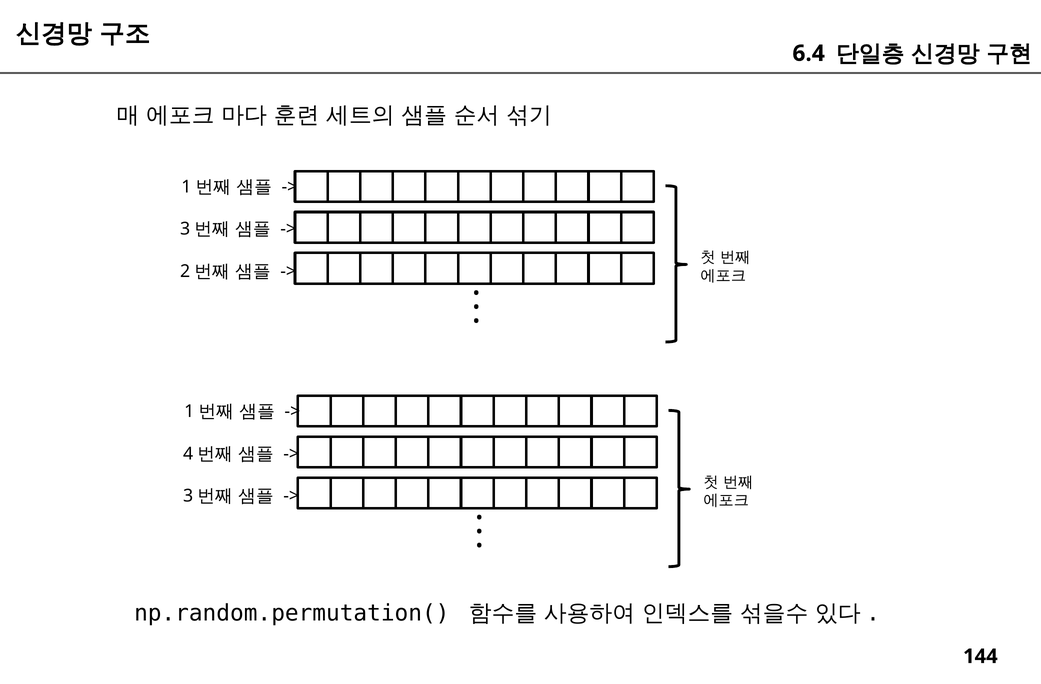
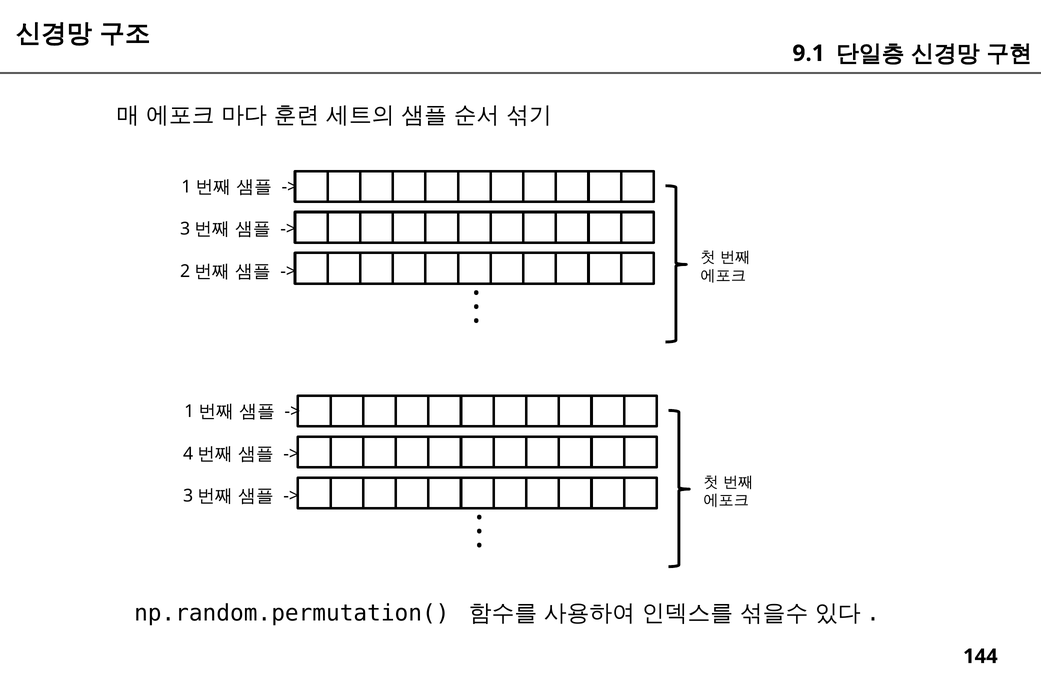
6.4: 6.4 -> 9.1 (809, 53)
